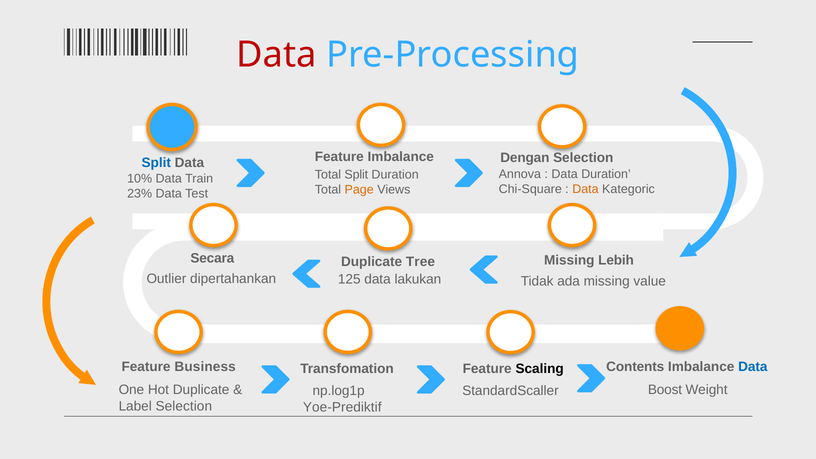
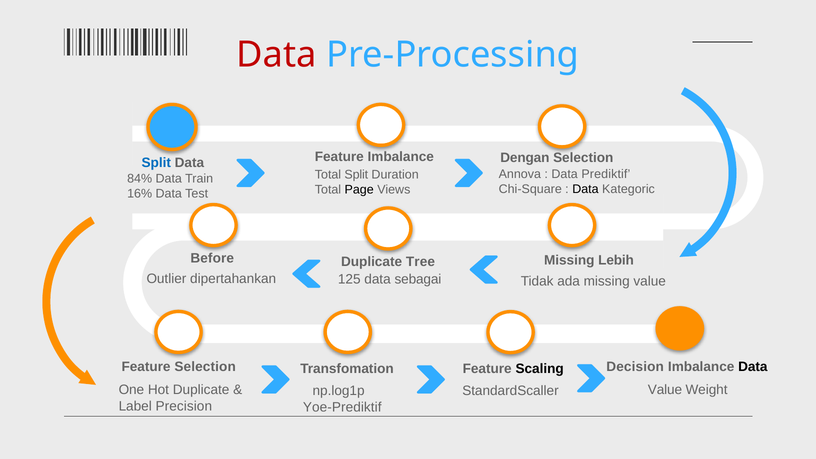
Data Duration: Duration -> Prediktif (606, 174)
10%: 10% -> 84% (140, 179)
Data colour: orange -> black (585, 189)
Page colour: orange -> black (359, 190)
23%: 23% -> 16% (140, 194)
Secara: Secara -> Before (212, 258)
lakukan: lakukan -> sebagai (418, 279)
Feature Business: Business -> Selection (205, 367)
Contents: Contents -> Decision (635, 367)
Data colour: blue -> black (753, 367)
Boost: Boost -> Value (665, 390)
Label Selection: Selection -> Precision (184, 406)
